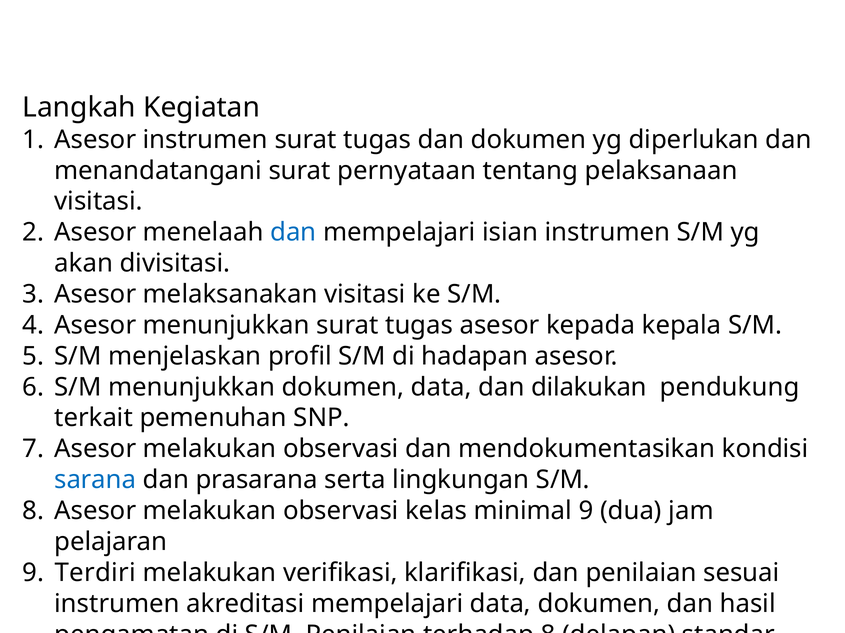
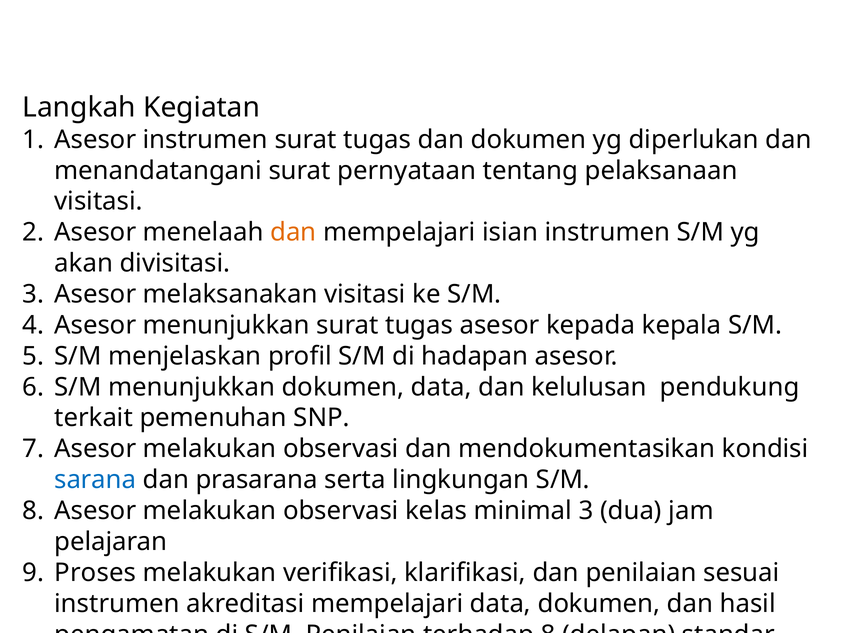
dan colour: blue -> orange (293, 233)
dan dilakukan: dilakukan -> kelulusan (589, 387)
minimal 9: 9 -> 3 (586, 511)
Terdiri: Terdiri -> Proses (95, 573)
